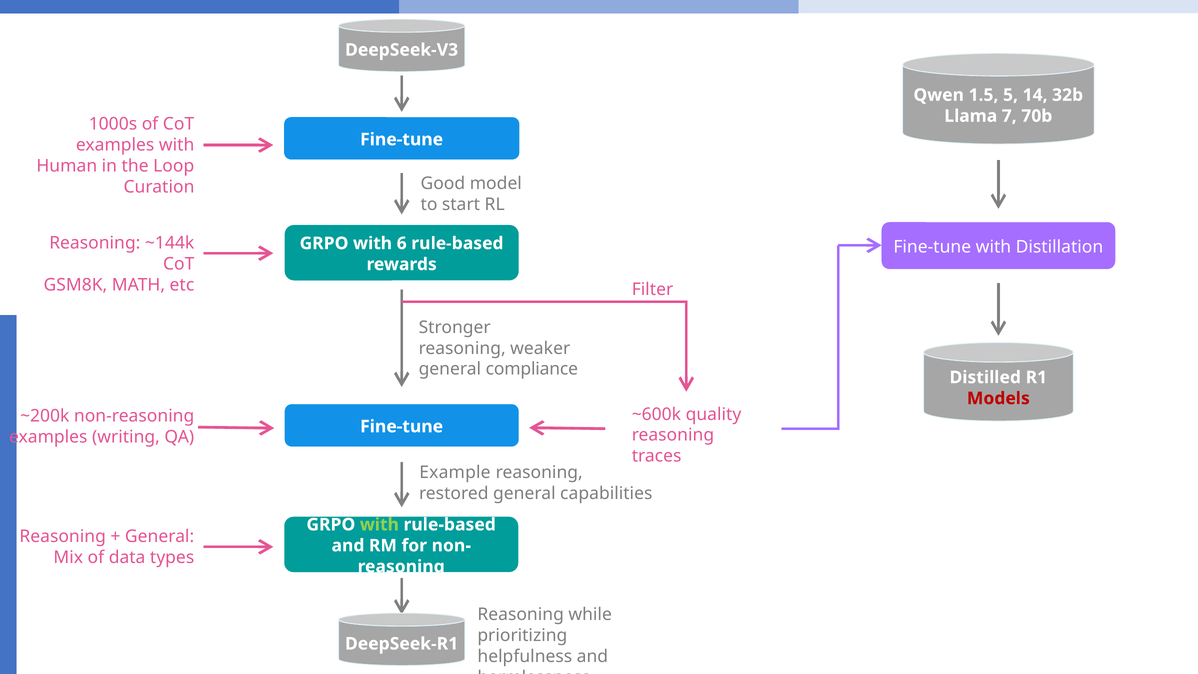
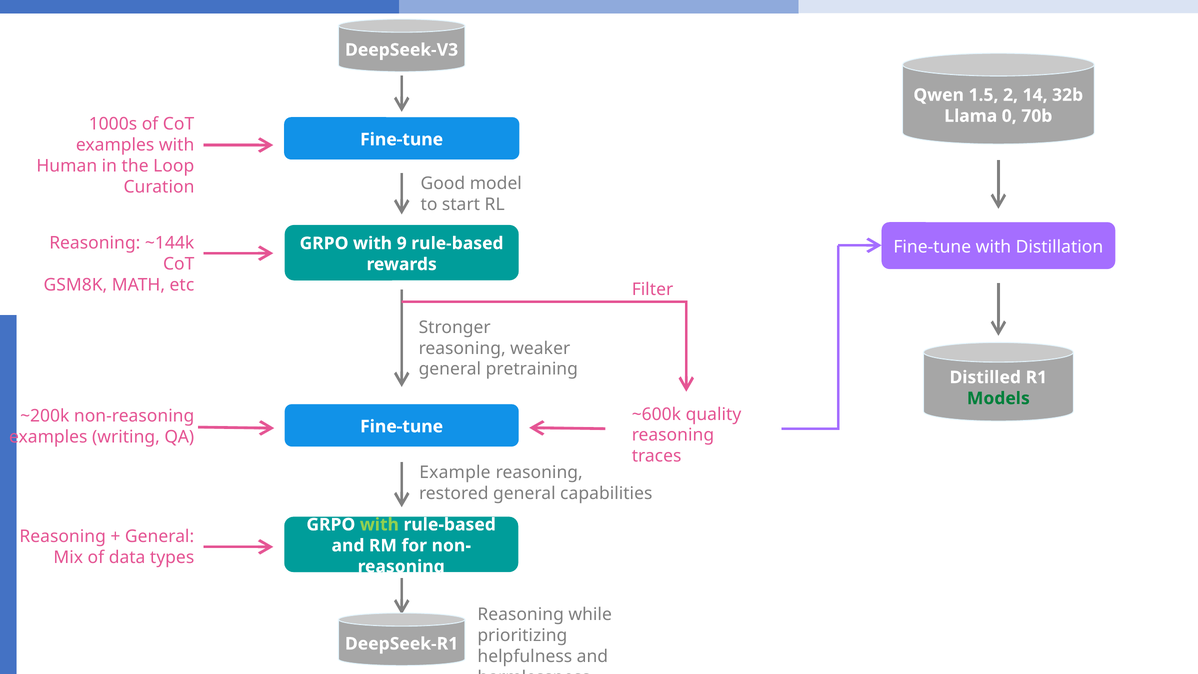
5: 5 -> 2 (1011, 95)
7: 7 -> 0 (1009, 116)
6: 6 -> 9 (402, 243)
compliance: compliance -> pretraining (532, 369)
Models colour: red -> green (998, 398)
